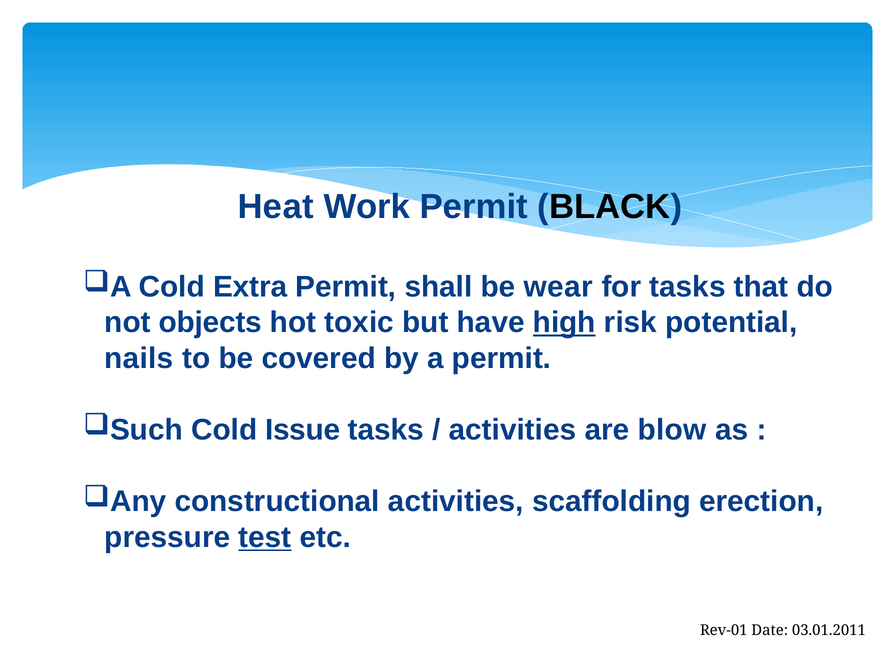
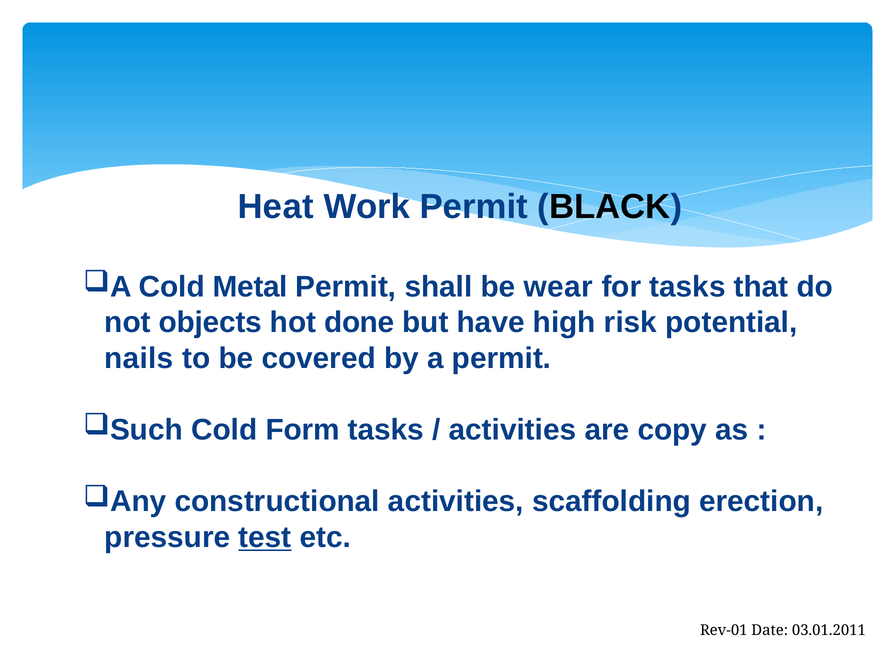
Extra: Extra -> Metal (250, 287)
toxic: toxic -> done (359, 322)
high underline: present -> none (564, 322)
Issue: Issue -> Form (303, 430)
blow: blow -> copy (672, 430)
